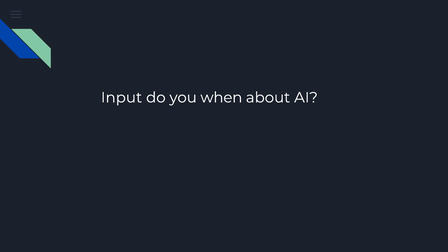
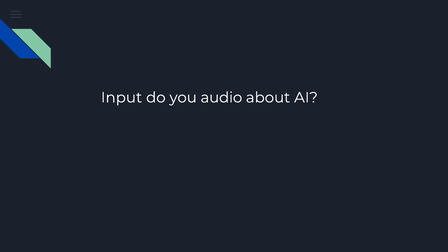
when: when -> audio (221, 98)
